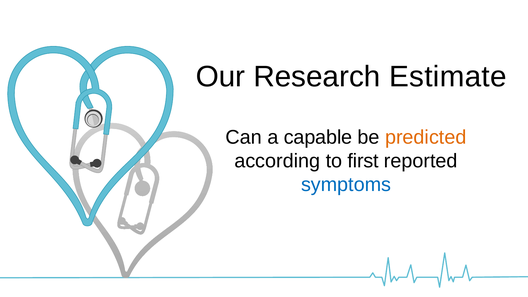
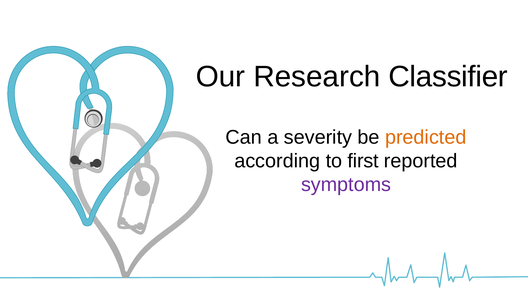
Estimate: Estimate -> Classifier (448, 77)
capable: capable -> severity (318, 137)
symptoms colour: blue -> purple (346, 185)
